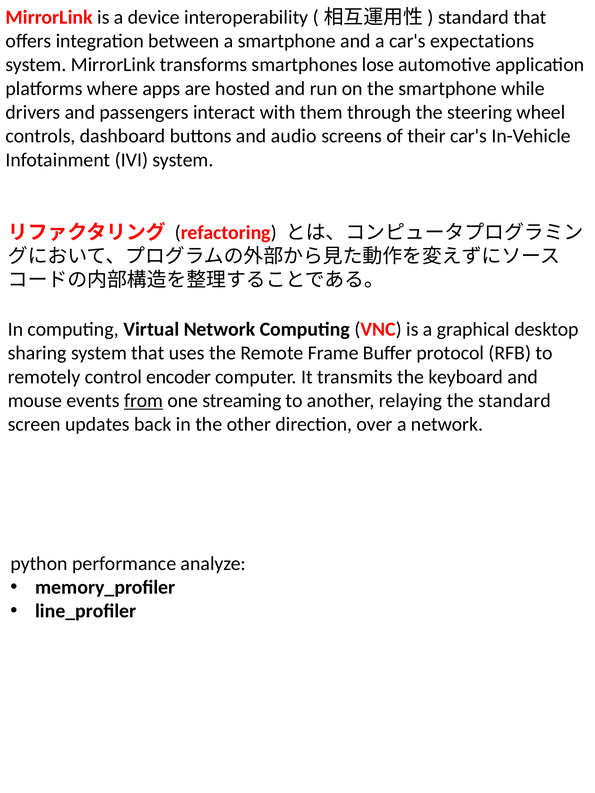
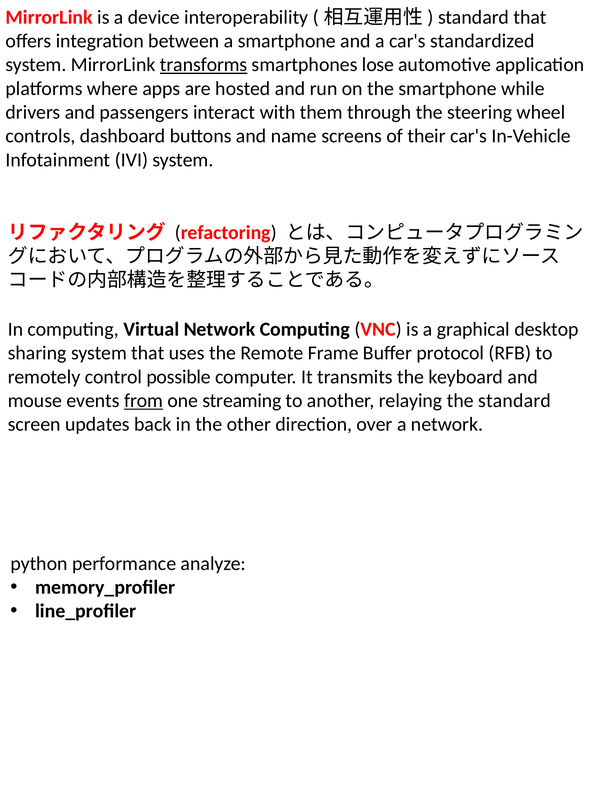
expectations: expectations -> standardized (482, 41)
transforms underline: none -> present (204, 65)
audio: audio -> name (294, 136)
encoder: encoder -> possible (179, 377)
